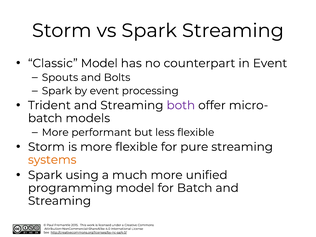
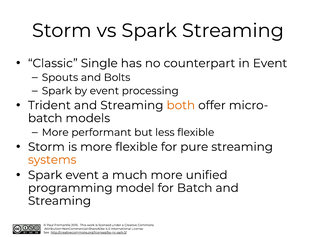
Classic Model: Model -> Single (99, 63)
both colour: purple -> orange (181, 105)
Spark using: using -> event (82, 175)
